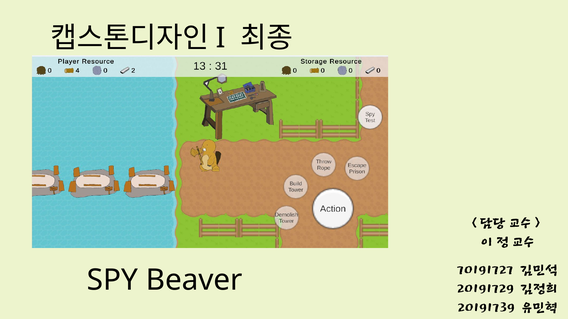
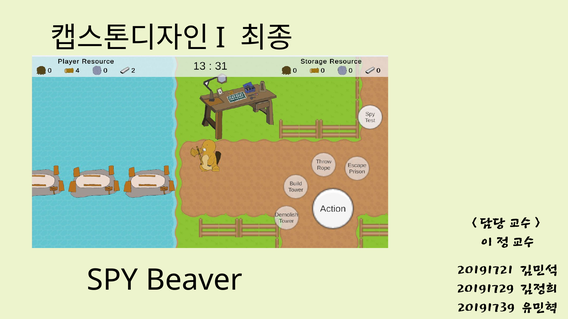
70191727: 70191727 -> 20191721 (485, 270)
